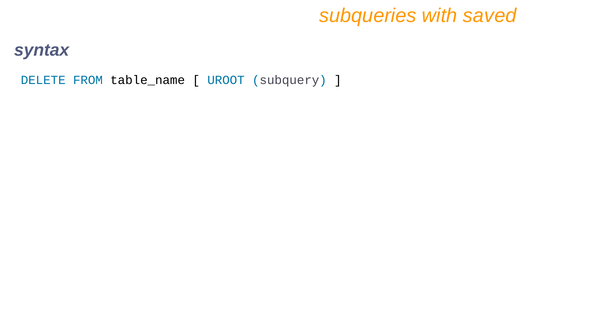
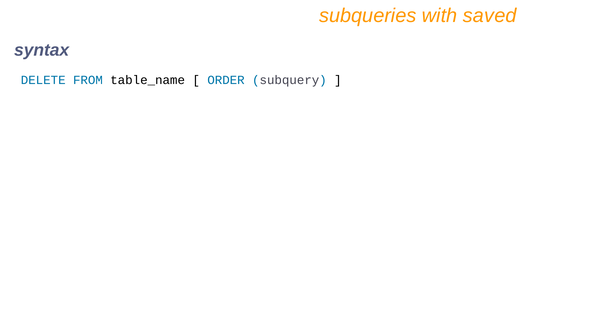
UROOT: UROOT -> ORDER (226, 80)
